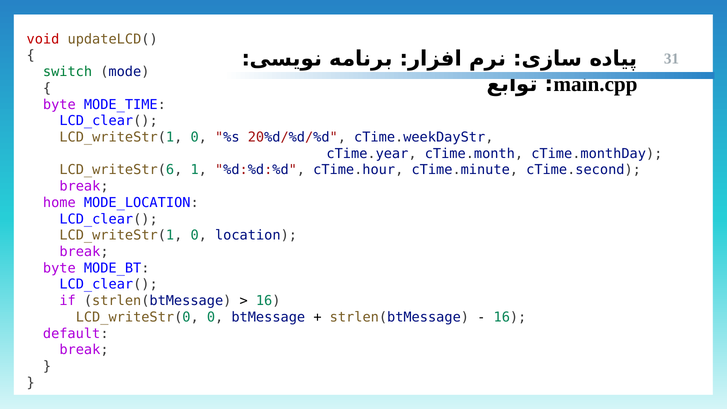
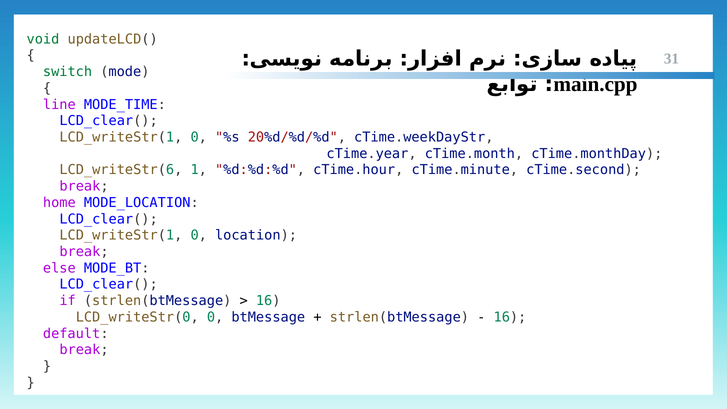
void colour: red -> green (43, 39)
byte: byte -> line (59, 105)
byte: byte -> else (59, 268)
